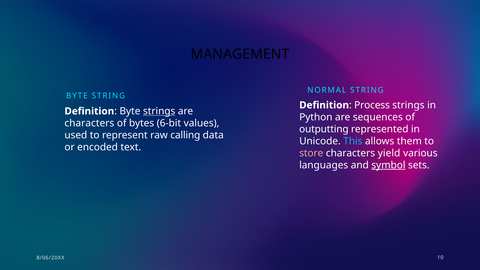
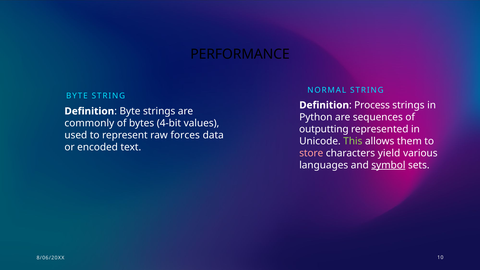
MANAGEMENT: MANAGEMENT -> PERFORMANCE (240, 54)
strings underline: present -> none (159, 111)
characters: characters -> commonly (89, 123)
6-bit: 6-bit -> 4-bit (169, 123)
calling: calling -> forces (185, 135)
This colour: light blue -> light green (353, 141)
